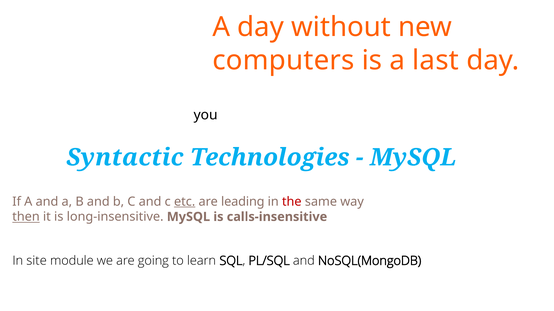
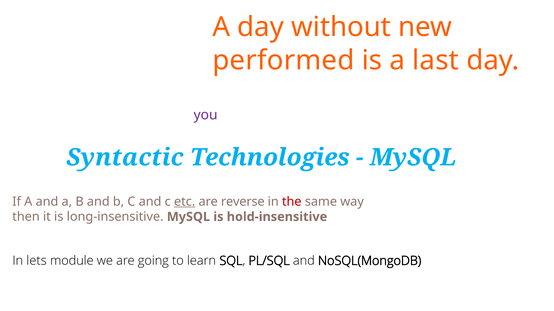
computers: computers -> performed (283, 60)
you colour: black -> purple (206, 115)
leading: leading -> reverse (243, 202)
then underline: present -> none (26, 217)
calls-insensitive: calls-insensitive -> hold-insensitive (277, 217)
site: site -> lets (37, 261)
